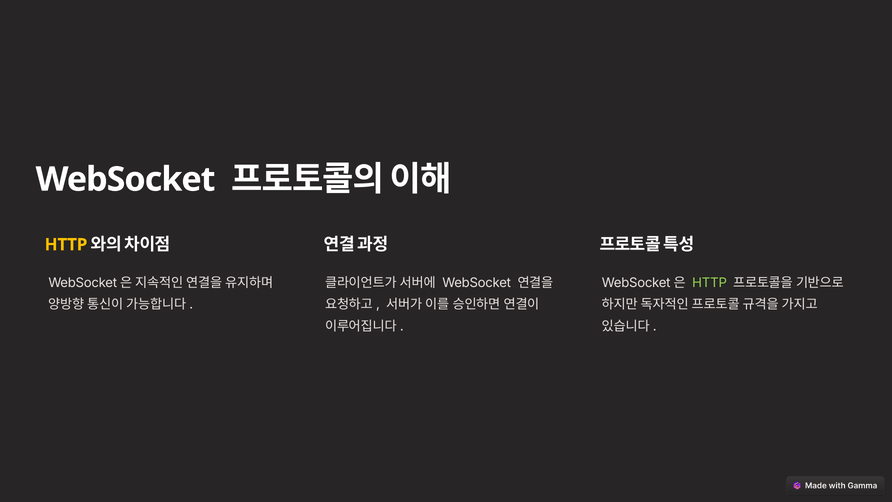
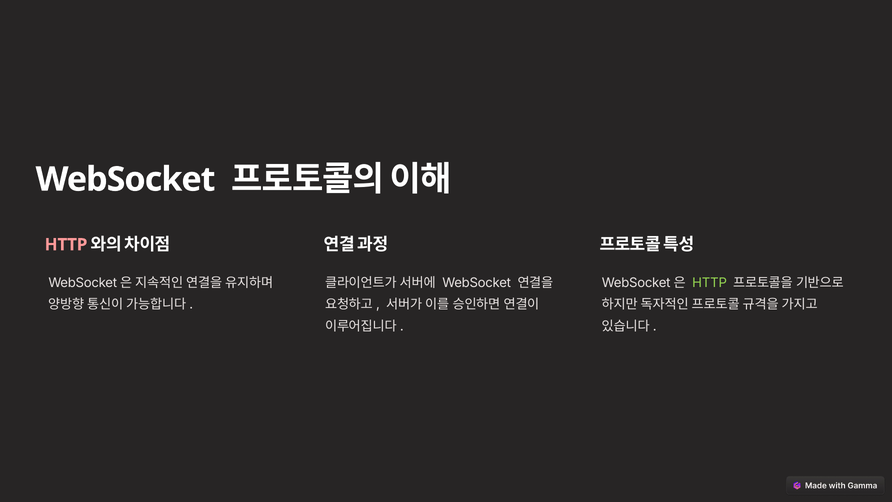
HTTP colour: yellow -> pink (66, 245)
